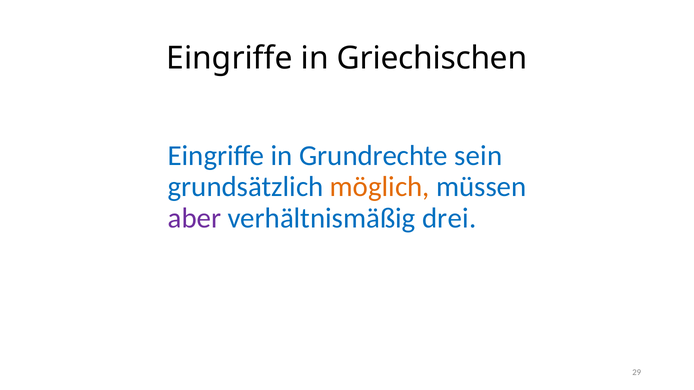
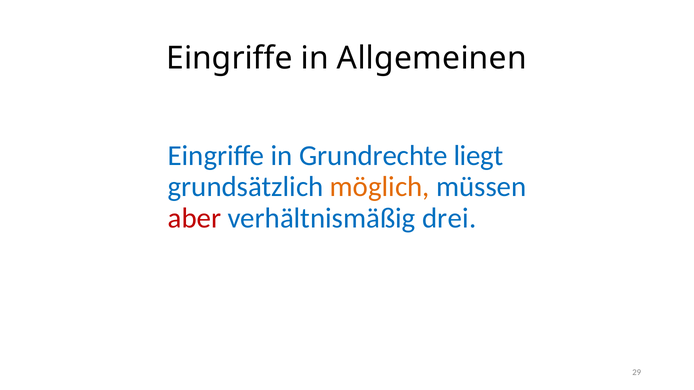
Griechischen: Griechischen -> Allgemeinen (432, 58)
sein: sein -> liegt (479, 156)
aber colour: purple -> red (194, 218)
